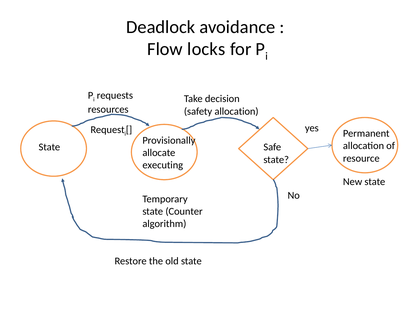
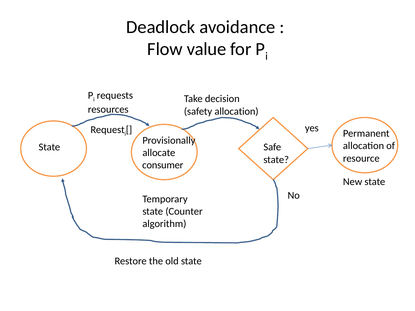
locks: locks -> value (206, 49)
executing: executing -> consumer (163, 165)
